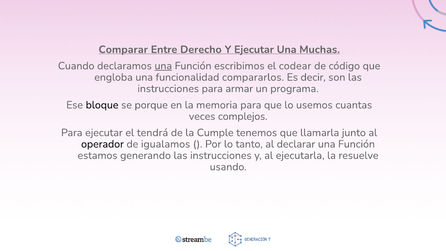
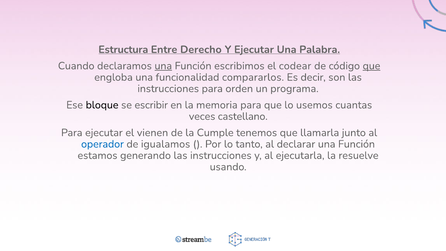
Comparar: Comparar -> Estructura (123, 49)
Muchas: Muchas -> Palabra (320, 49)
que underline: none -> present (372, 66)
armar: armar -> orden (239, 89)
porque: porque -> escribir (151, 105)
complejos: complejos -> castellano (243, 116)
tendrá: tendrá -> vienen (153, 133)
operador colour: black -> blue (102, 144)
